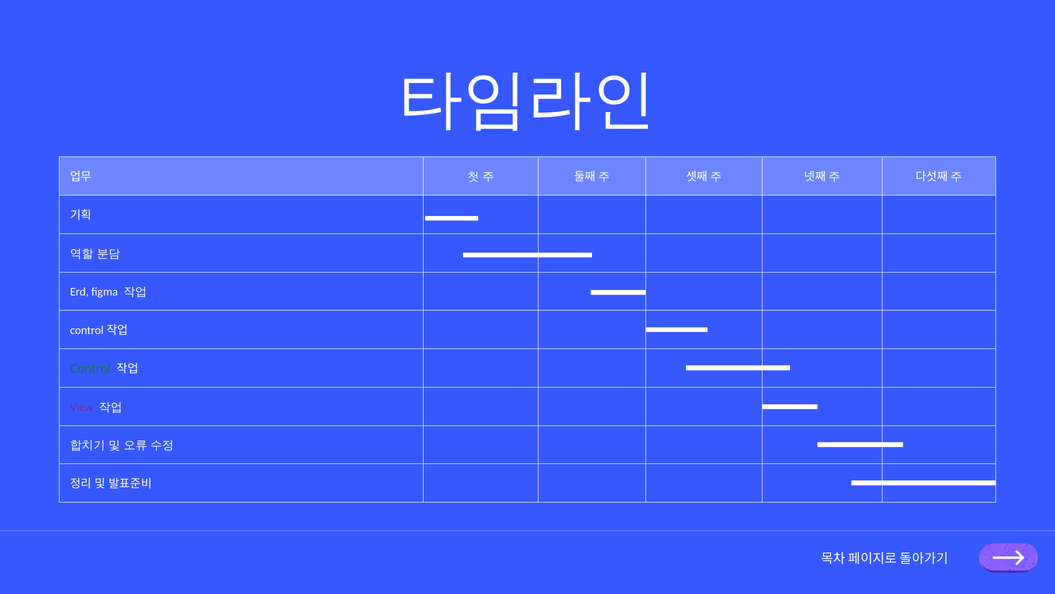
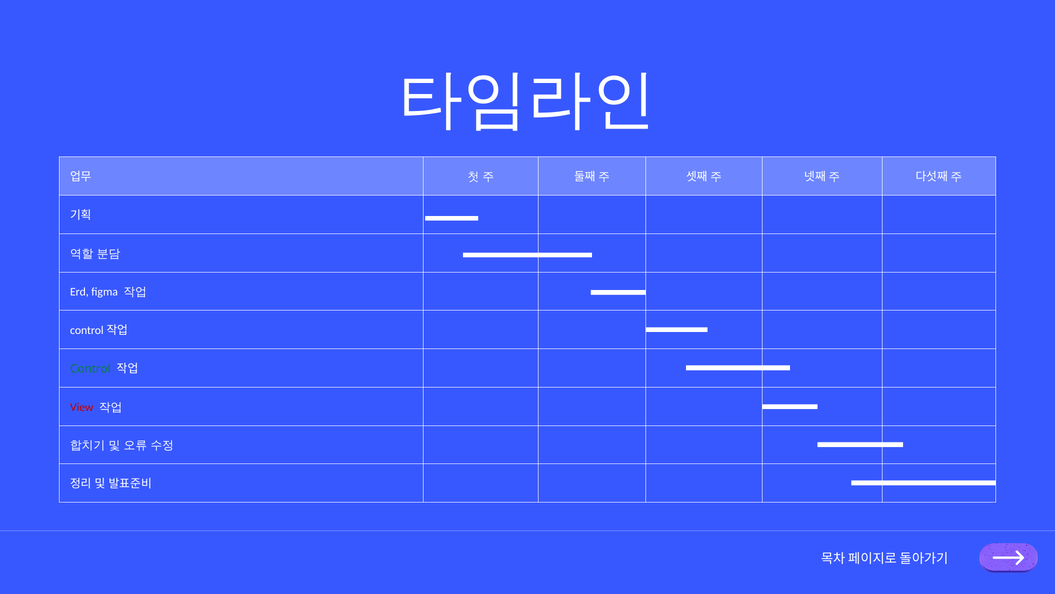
View colour: purple -> red (82, 407)
